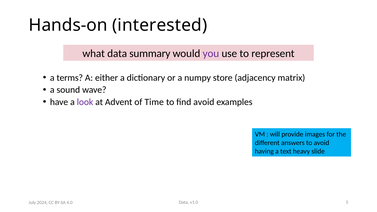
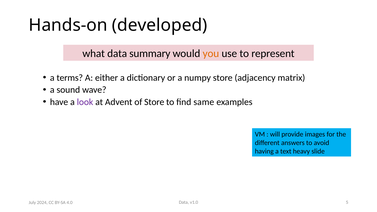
interested: interested -> developed (160, 25)
you colour: purple -> orange (211, 54)
of Time: Time -> Store (154, 102)
find avoid: avoid -> same (204, 102)
